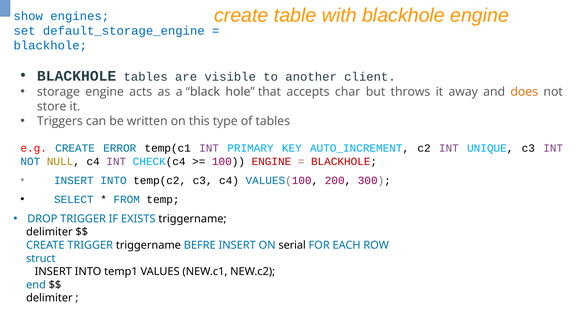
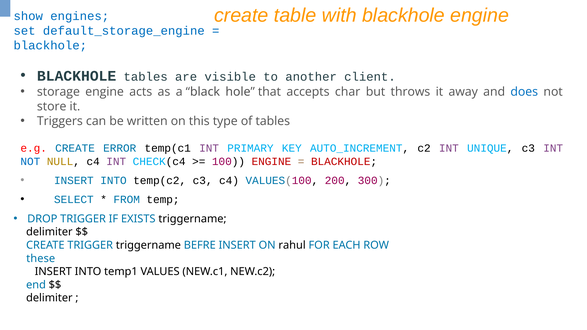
does colour: orange -> blue (524, 92)
serial: serial -> rahul (292, 245)
struct: struct -> these (41, 259)
